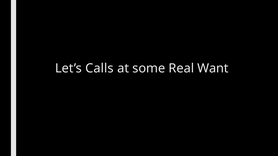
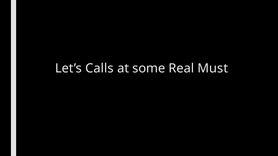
Want: Want -> Must (213, 68)
